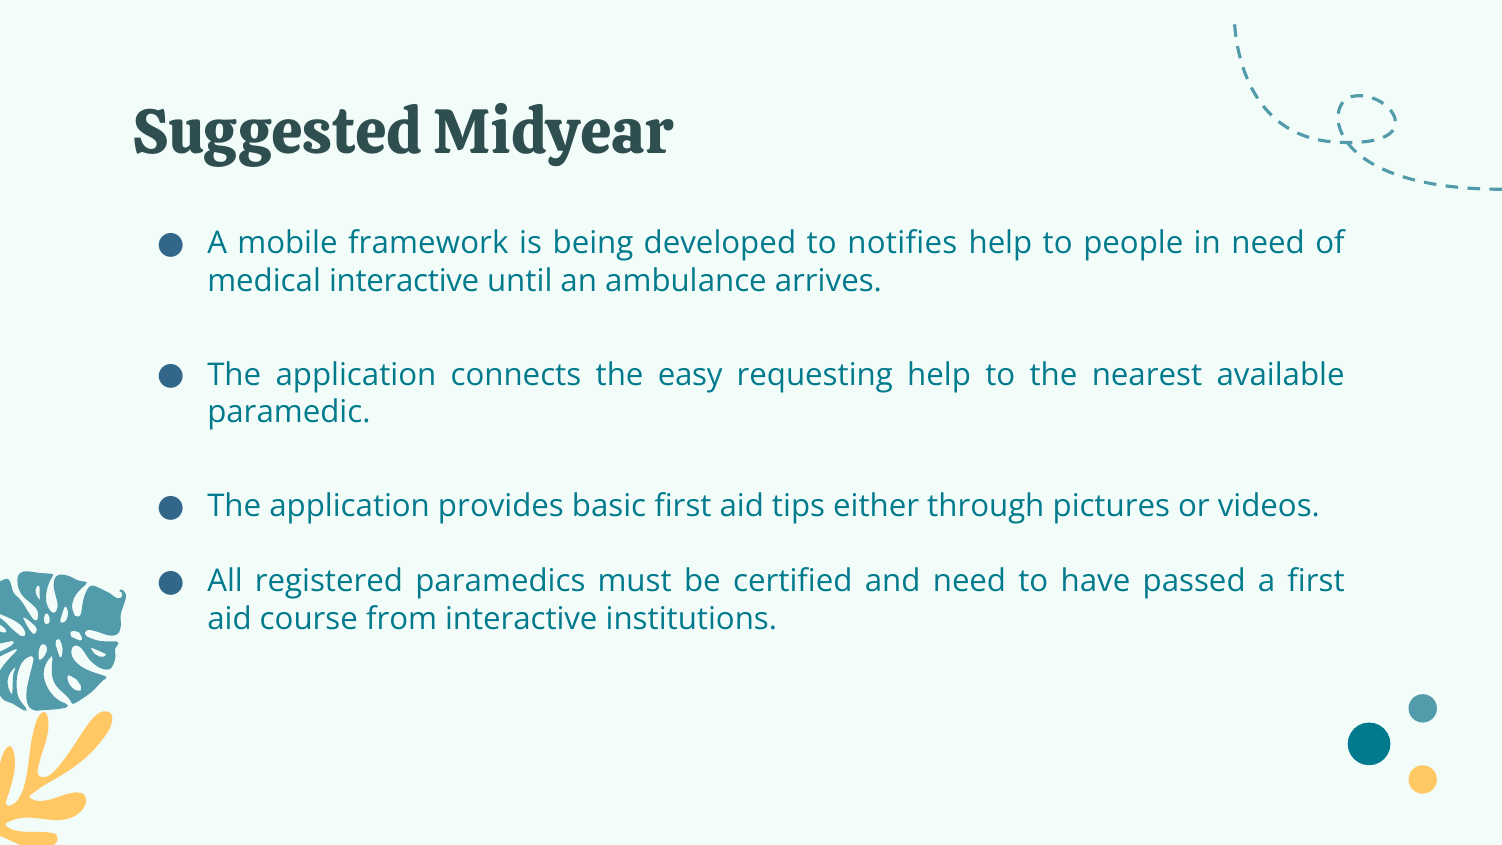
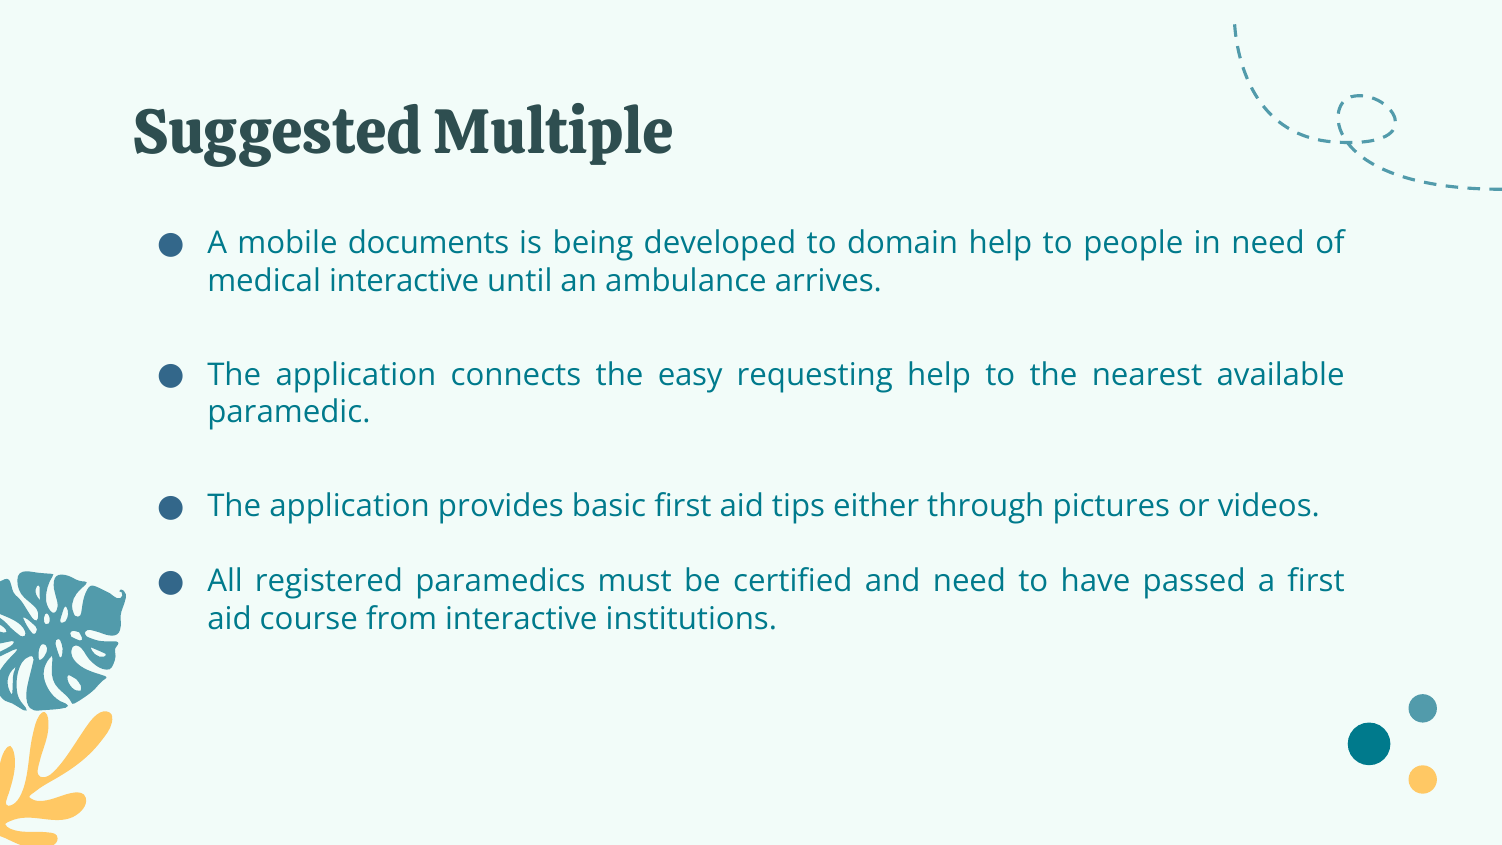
Midyear: Midyear -> Multiple (554, 133)
framework: framework -> documents (429, 243)
notifies: notifies -> domain (903, 243)
